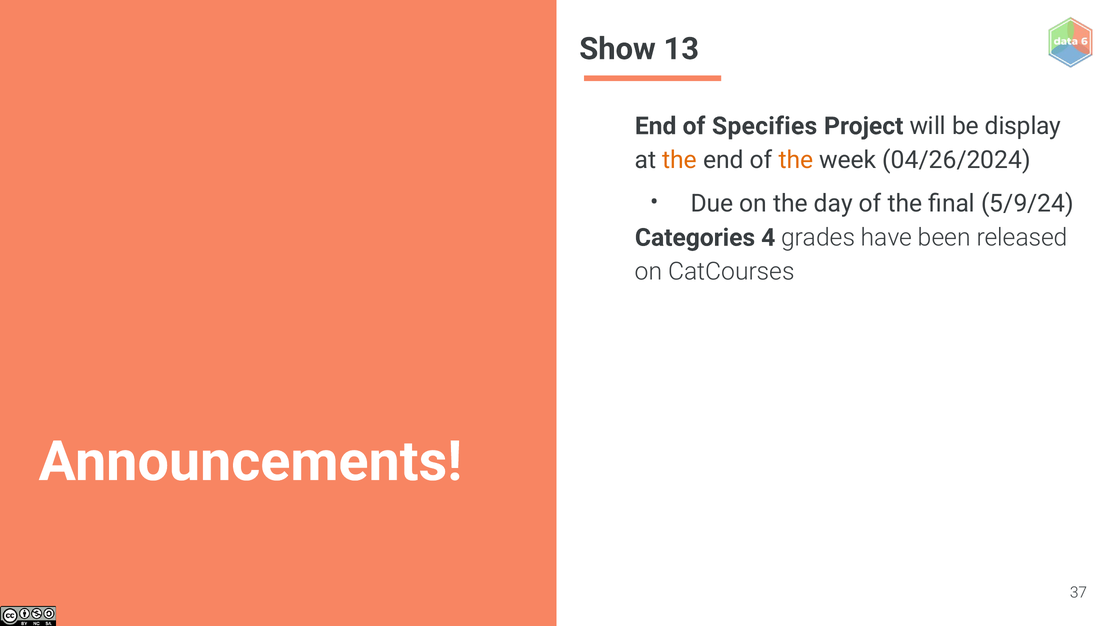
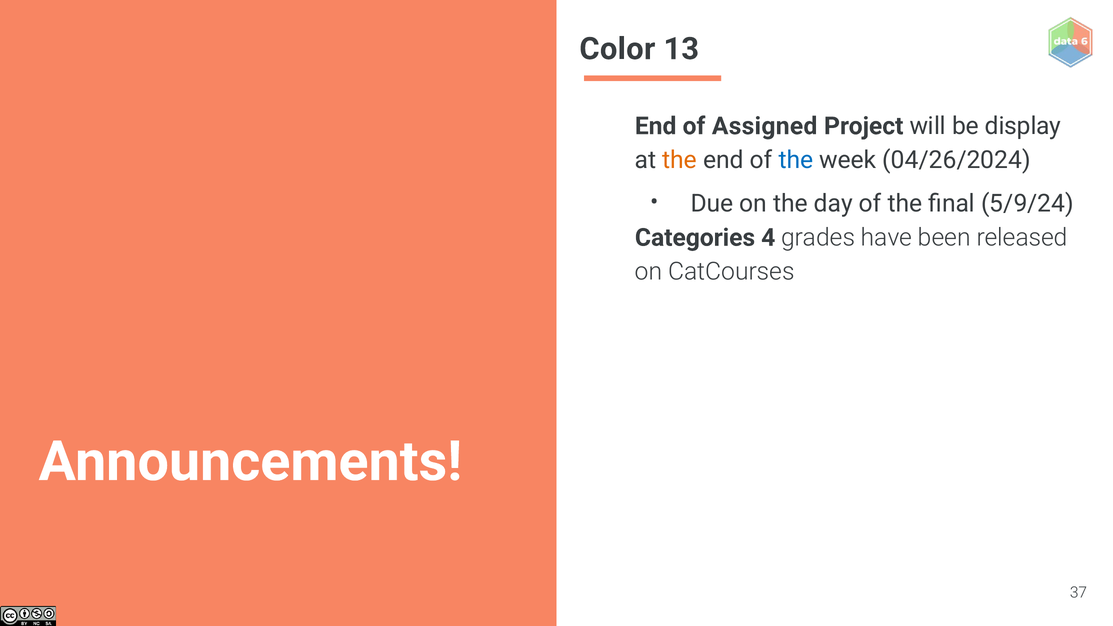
Show: Show -> Color (617, 49)
Specifies: Specifies -> Assigned (765, 126)
the colour: orange -> blue (796, 160)
